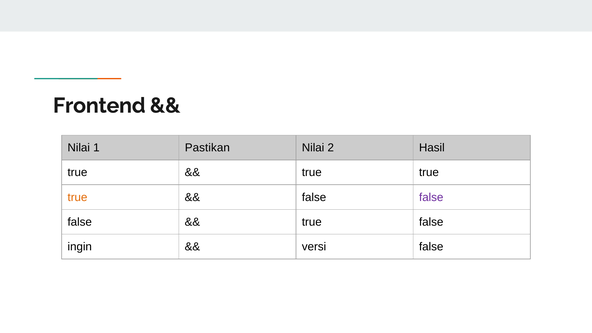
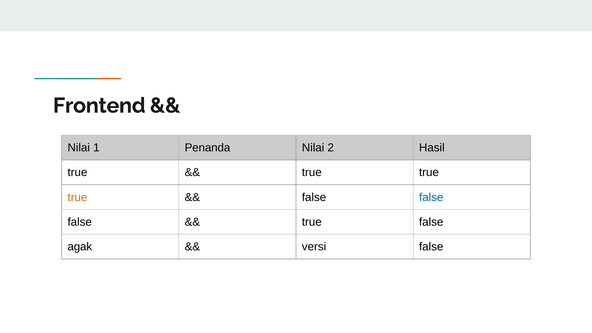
Pastikan: Pastikan -> Penanda (207, 148)
false colour: purple -> blue (431, 197)
ingin: ingin -> agak (80, 247)
